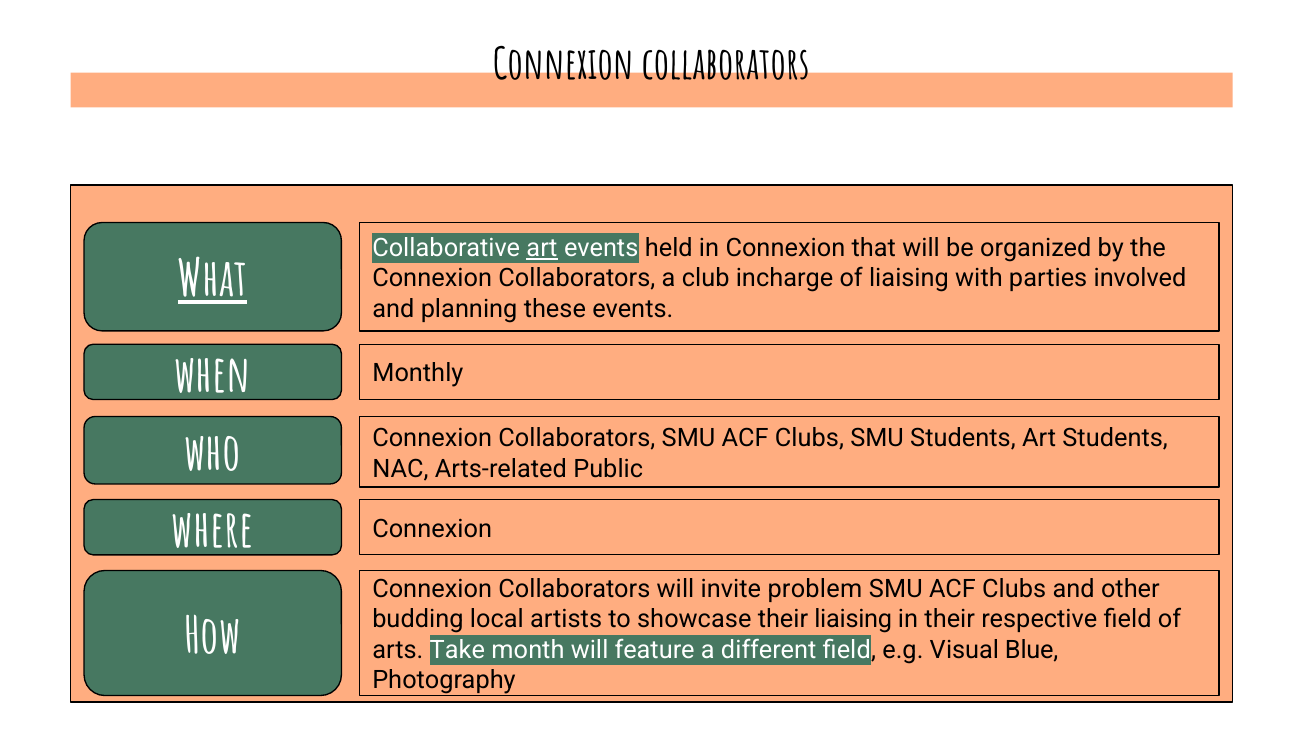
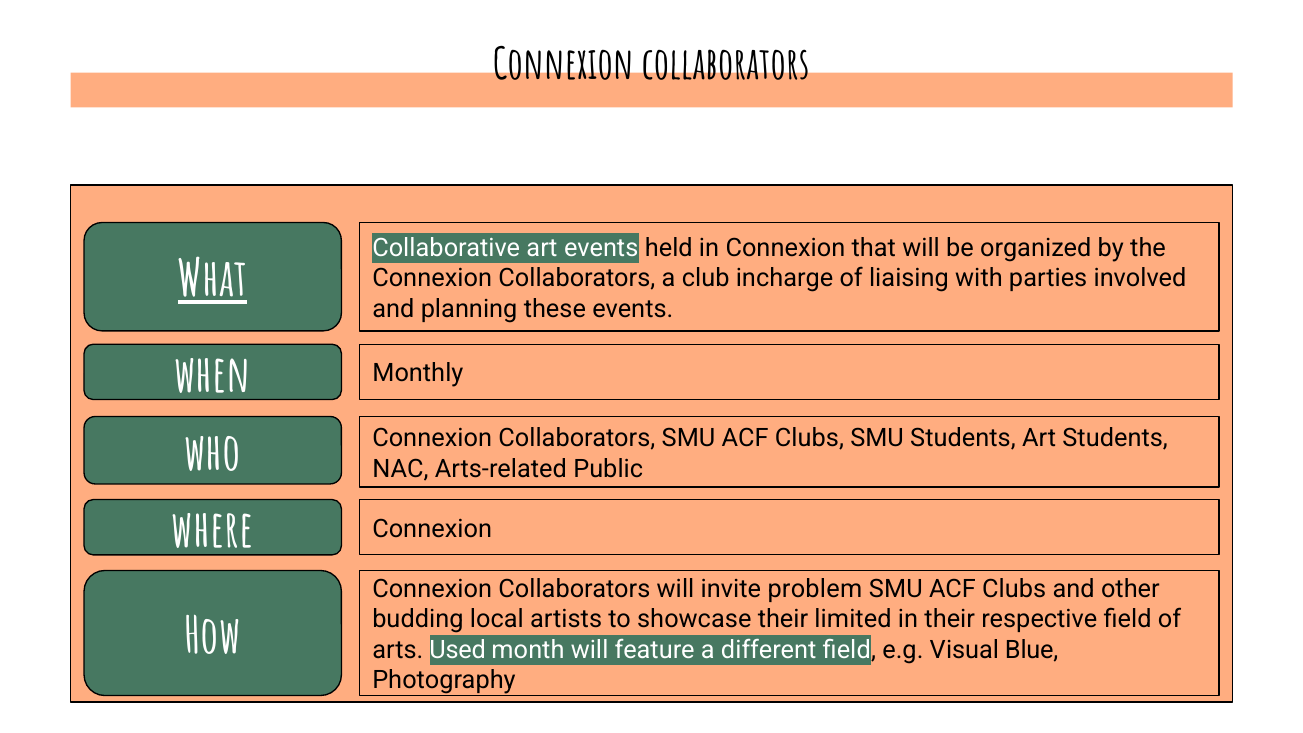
art underline: present -> none (542, 248)
their liaising: liaising -> limited (853, 620)
Take: Take -> Used (458, 650)
